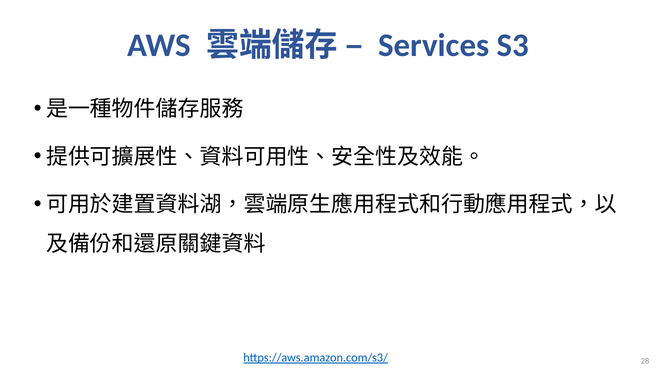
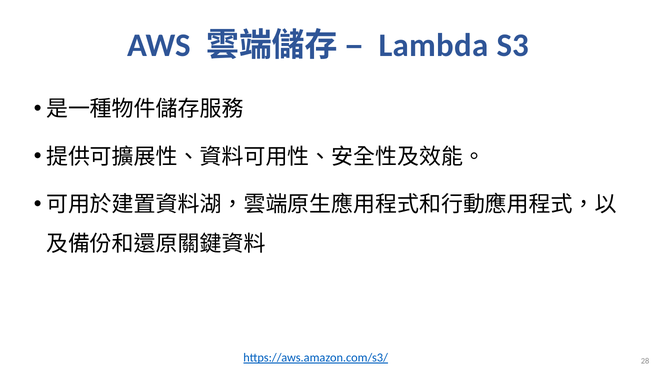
Services: Services -> Lambda (434, 45)
